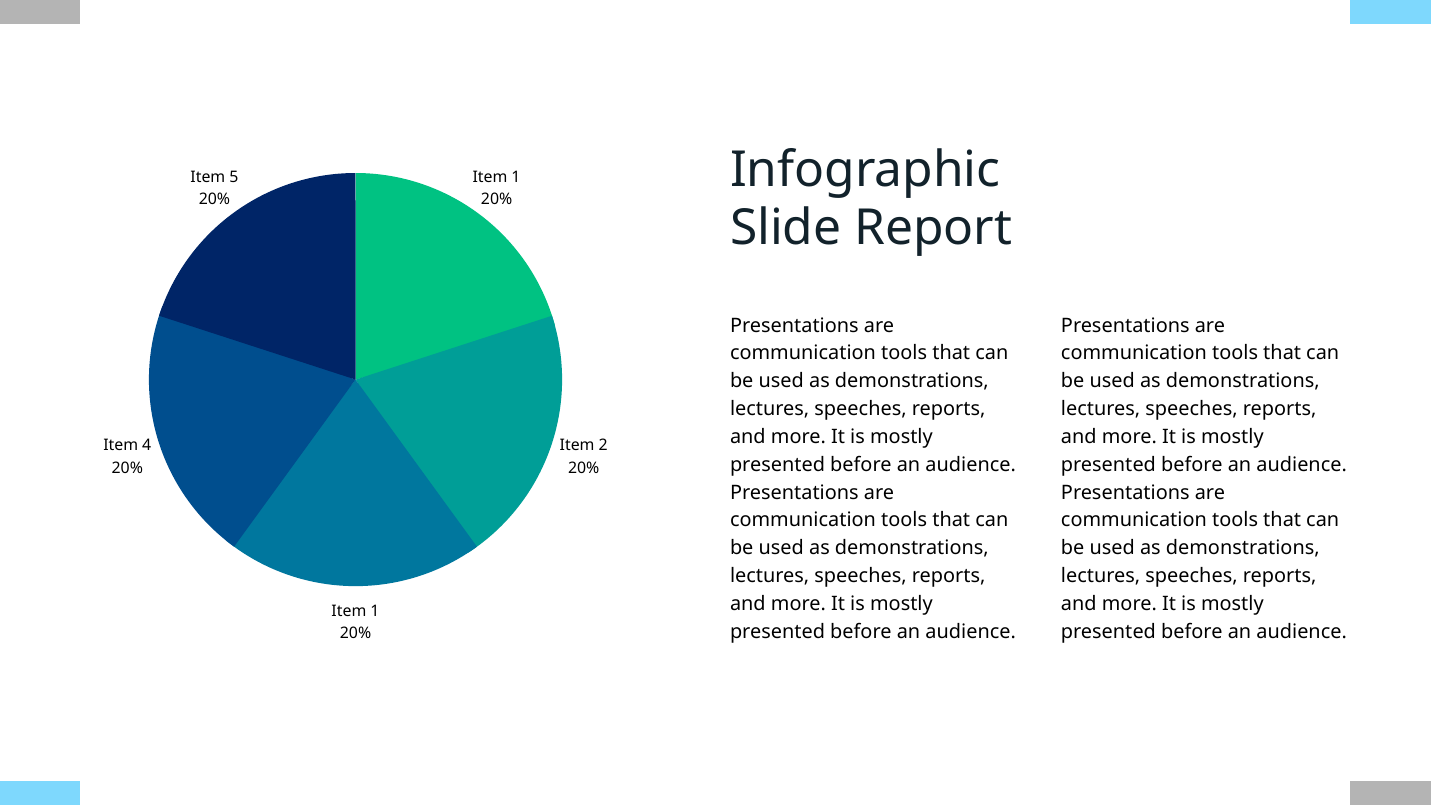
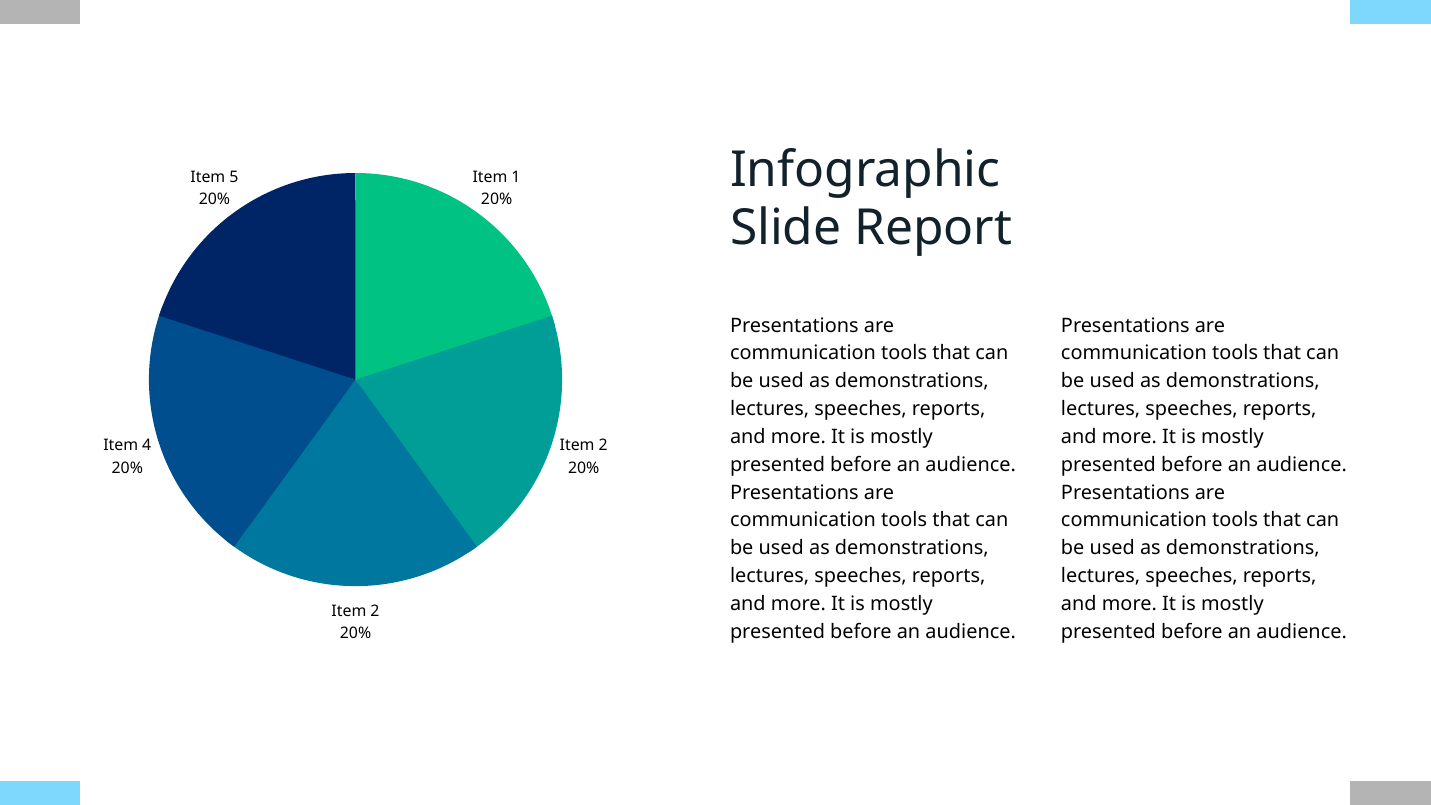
1: 1 -> 2 (375, 611)
